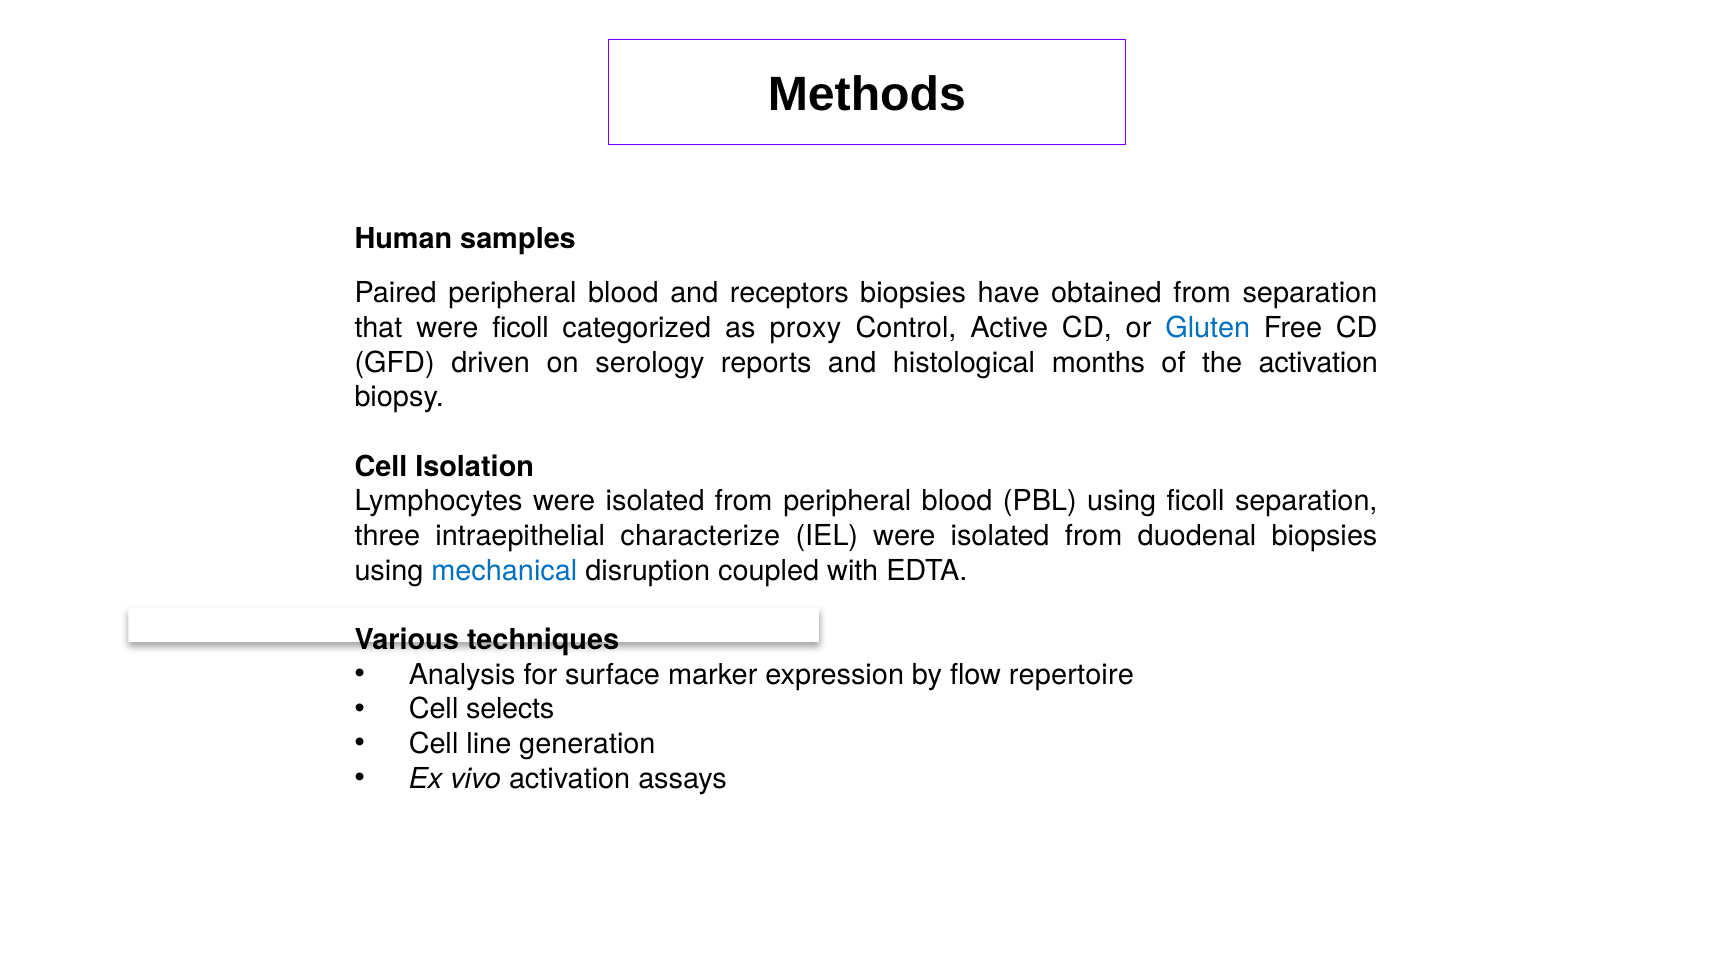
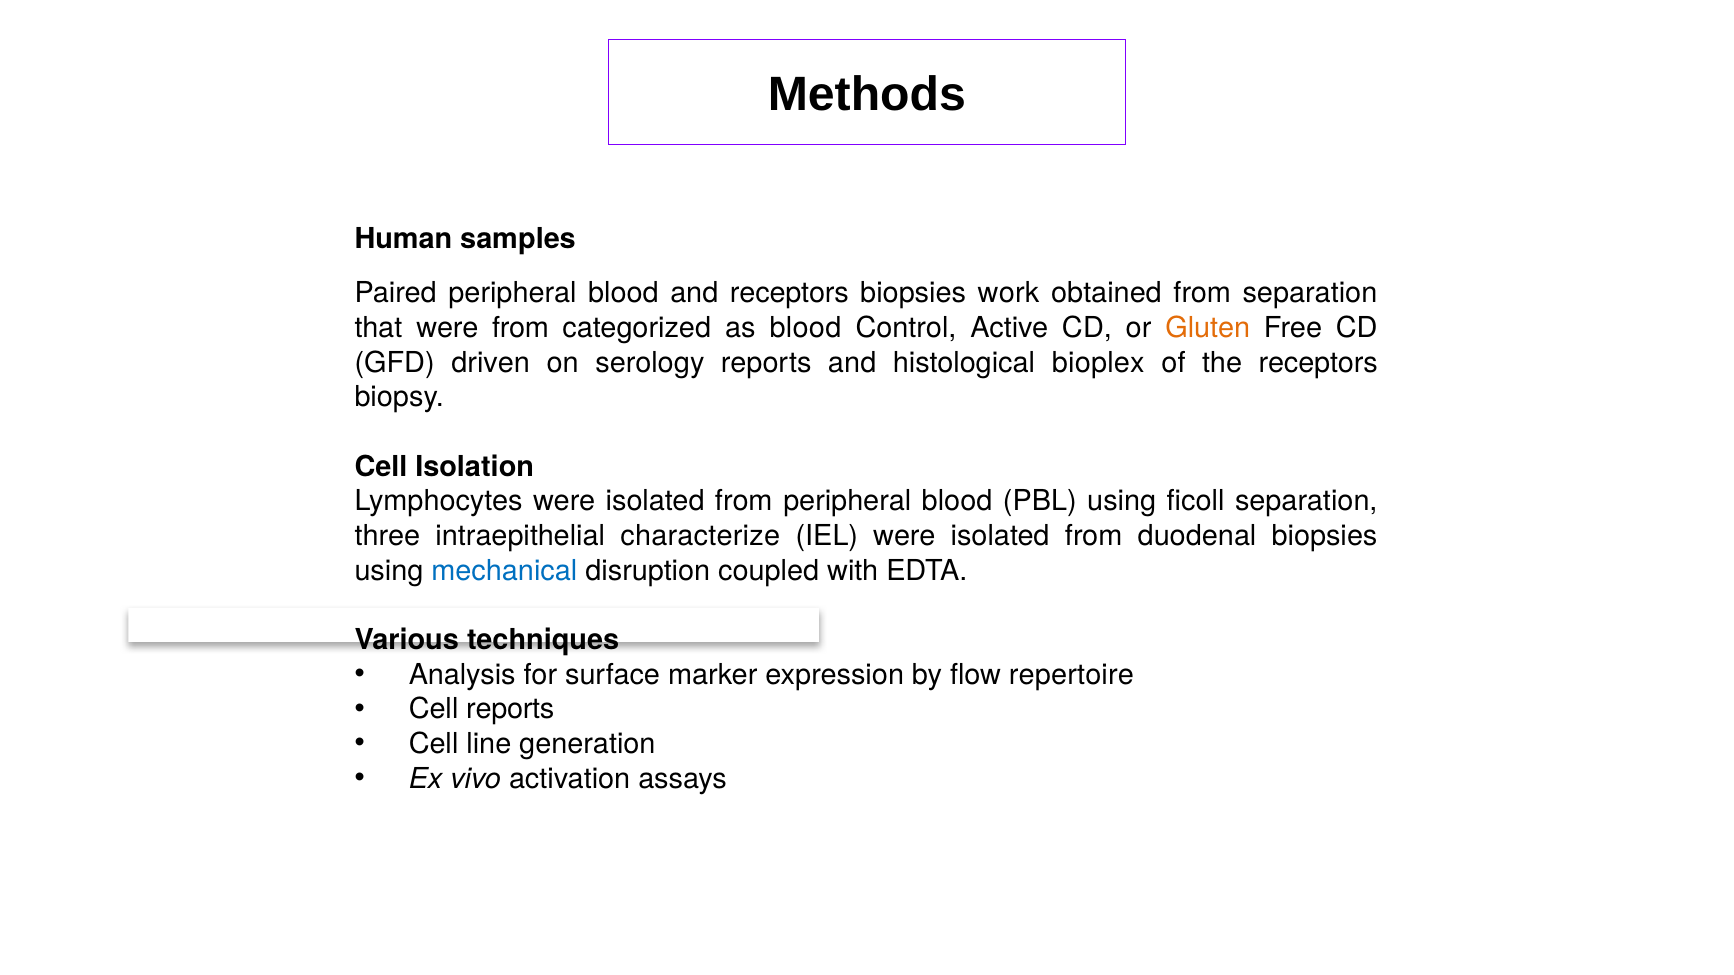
have: have -> work (1009, 293)
were ficoll: ficoll -> from (521, 328)
as proxy: proxy -> blood (806, 328)
Gluten colour: blue -> orange (1208, 328)
months: months -> bioplex (1098, 363)
the activation: activation -> receptors (1318, 363)
Cell selects: selects -> reports (510, 710)
